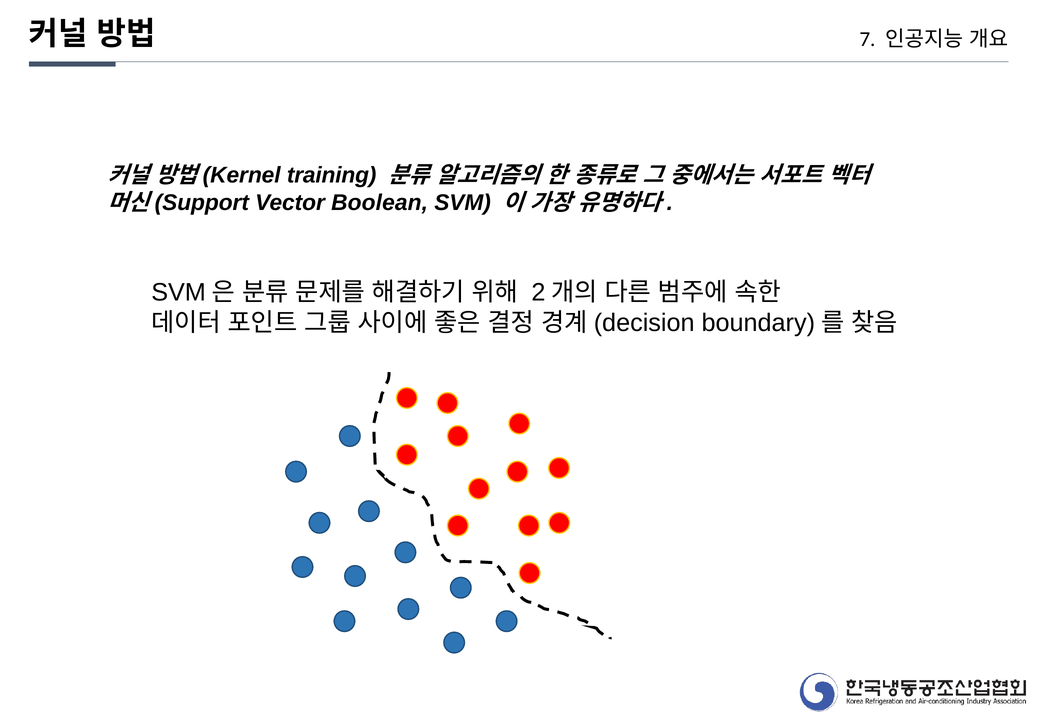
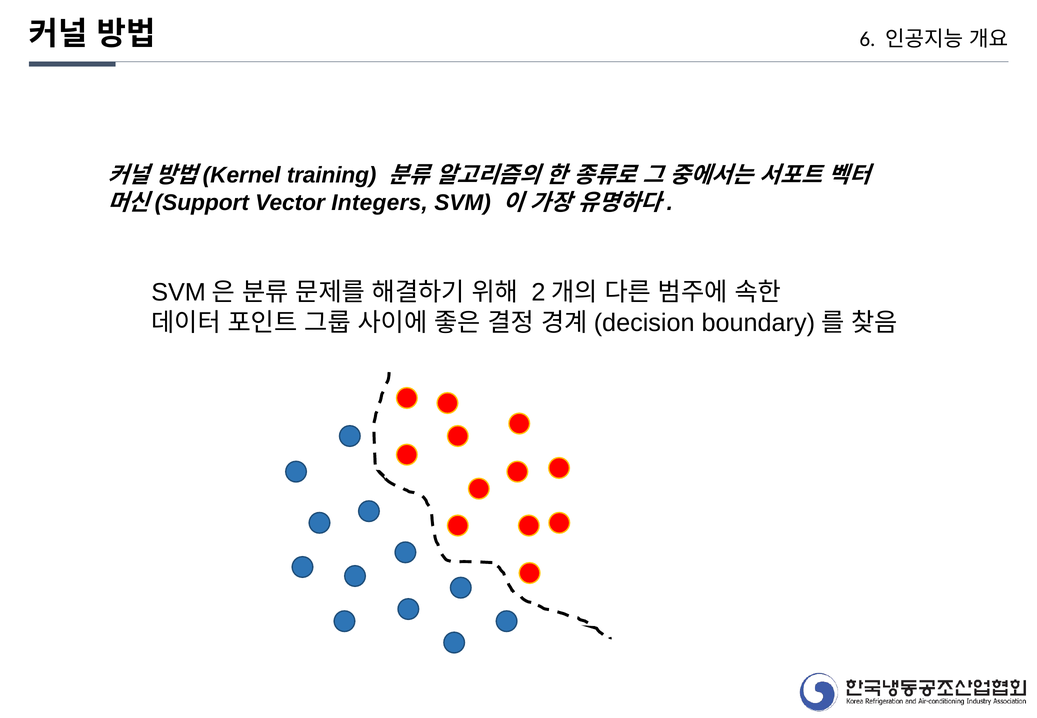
7: 7 -> 6 (867, 39)
Boolean: Boolean -> Integers (380, 202)
